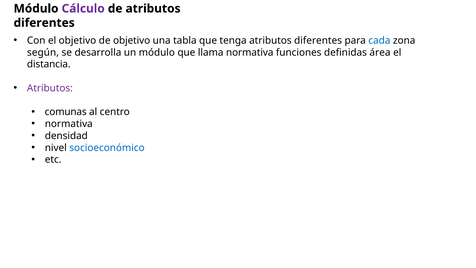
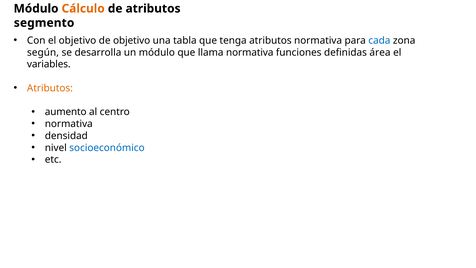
Cálculo colour: purple -> orange (83, 9)
diferentes: diferentes -> segmento (44, 23)
tenga atributos diferentes: diferentes -> normativa (318, 40)
distancia: distancia -> variables (49, 64)
Atributos colour: purple -> orange (50, 88)
comunas: comunas -> aumento (66, 112)
